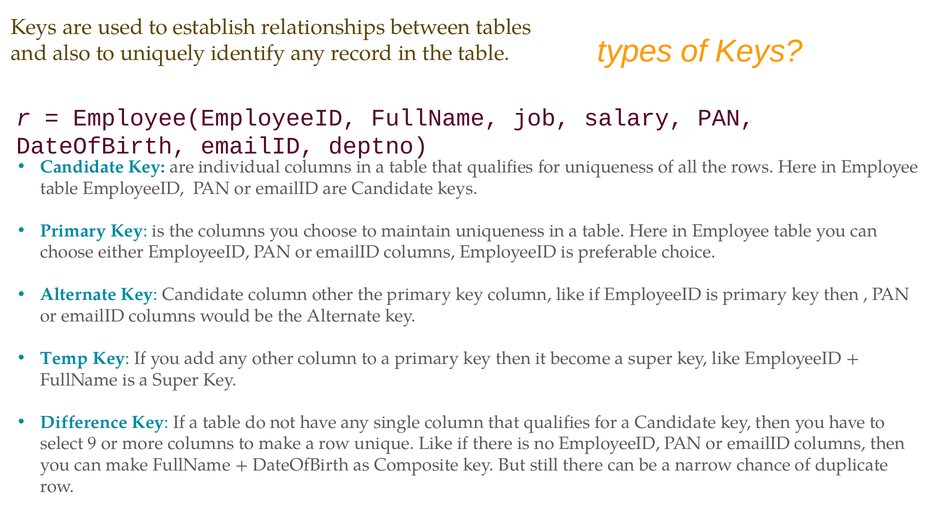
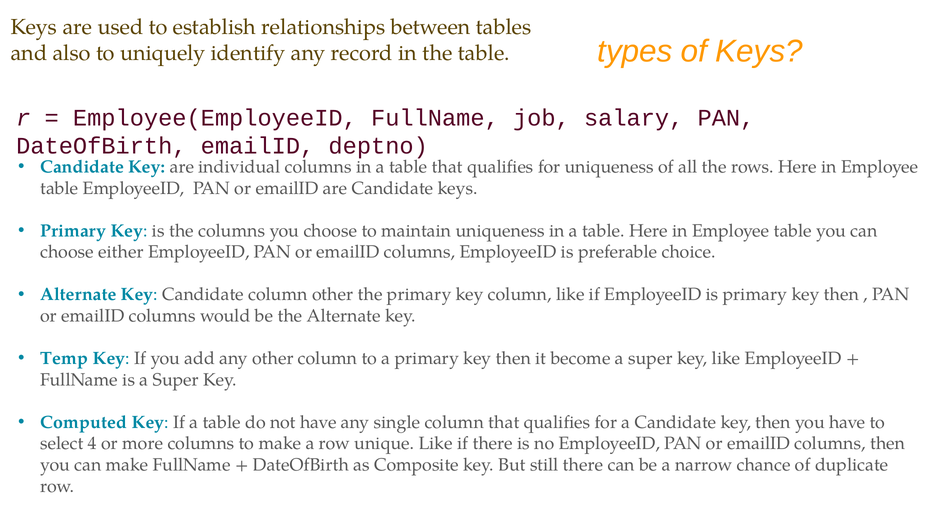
Difference: Difference -> Computed (84, 422)
9: 9 -> 4 (92, 444)
